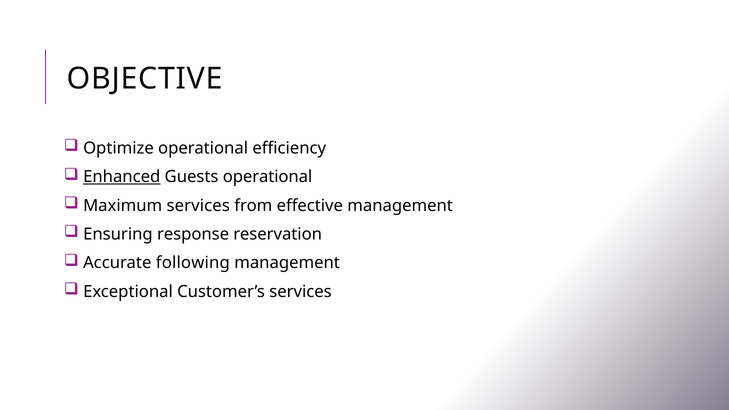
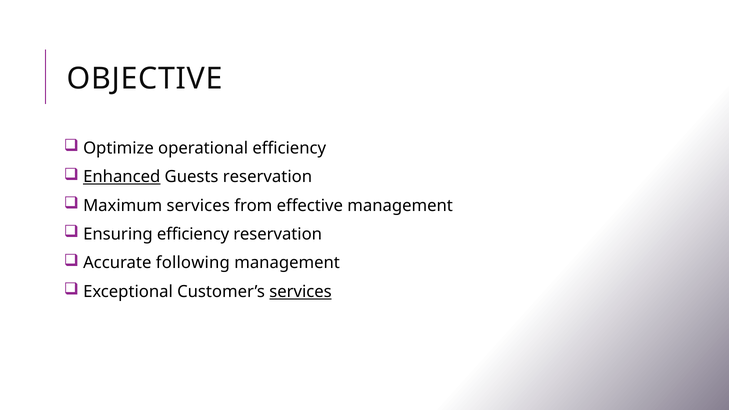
Guests operational: operational -> reservation (267, 177)
Ensuring response: response -> efficiency (193, 234)
services underline: none -> present (301, 292)
